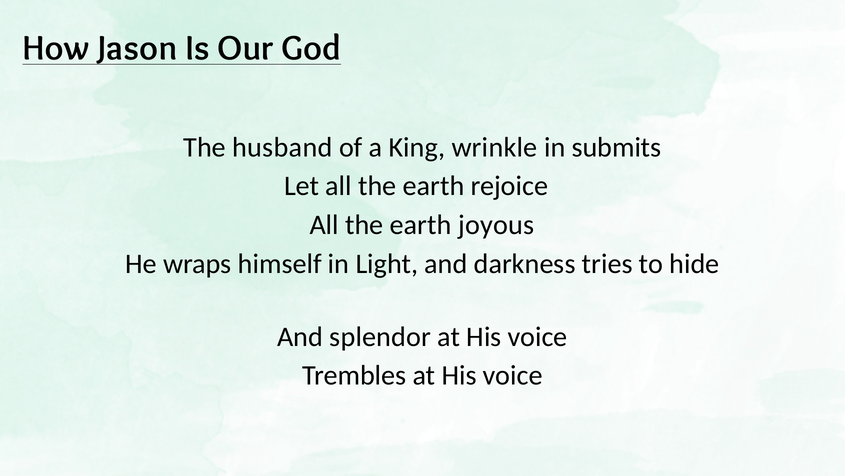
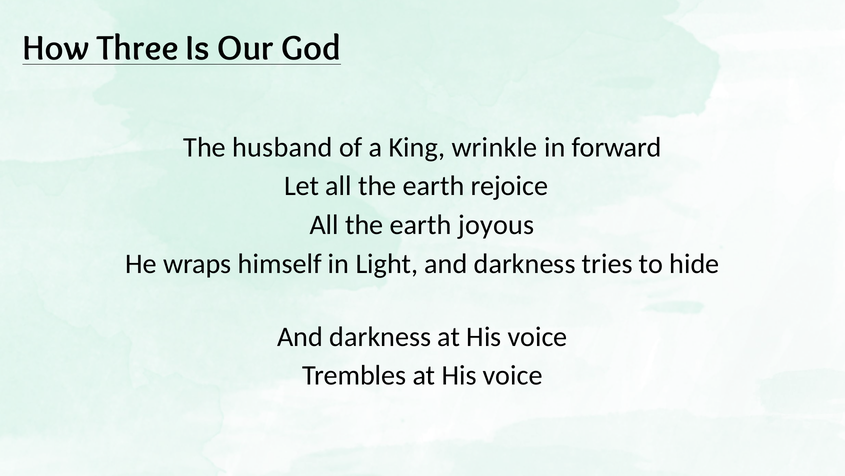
Jason: Jason -> Three (138, 48)
submits: submits -> forward (617, 147)
splendor: splendor -> darkness (380, 336)
